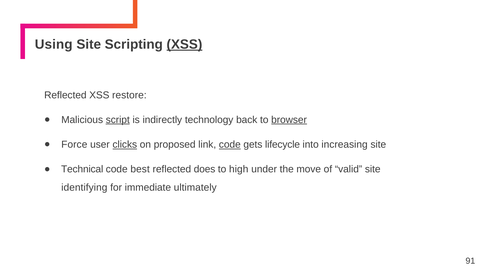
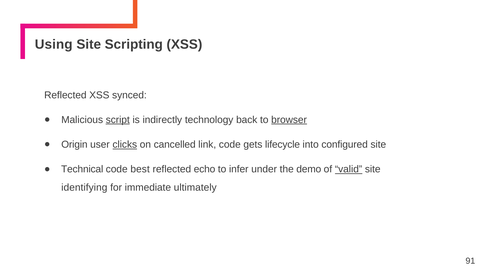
XSS underline: present -> none (184, 44)
restore: restore -> synced (129, 95)
Force: Force -> Origin (74, 145)
proposed: proposed -> cancelled (175, 145)
code underline: present -> none (230, 145)
increasing: increasing -> configured (345, 145)
does: does -> echo (205, 169)
high: high -> infer (239, 169)
move: move -> demo (309, 169)
valid underline: none -> present (349, 169)
